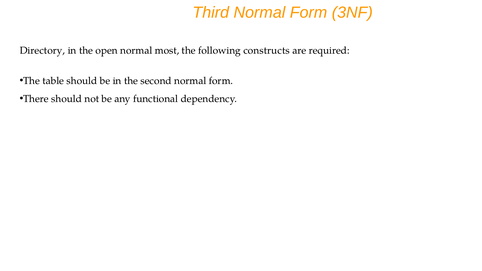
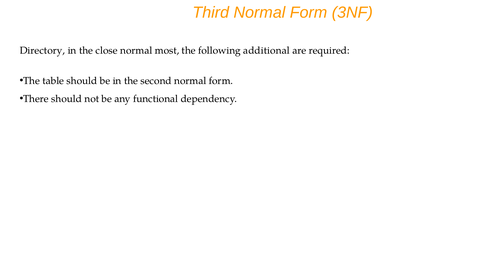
open: open -> close (107, 51)
constructs: constructs -> additional (267, 51)
